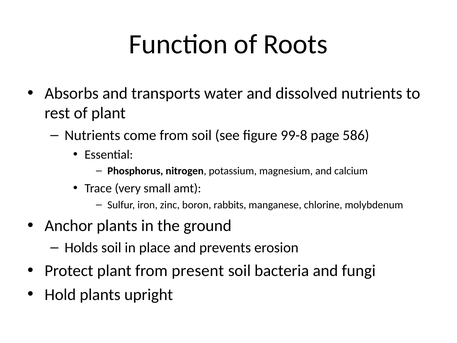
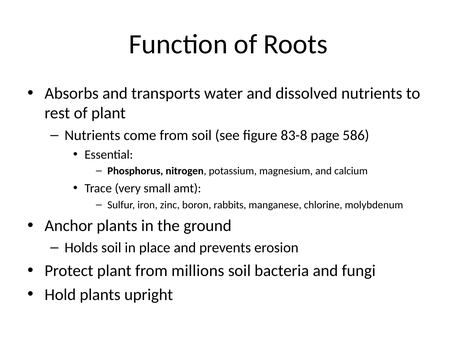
99-8: 99-8 -> 83-8 (294, 135)
present: present -> millions (198, 271)
